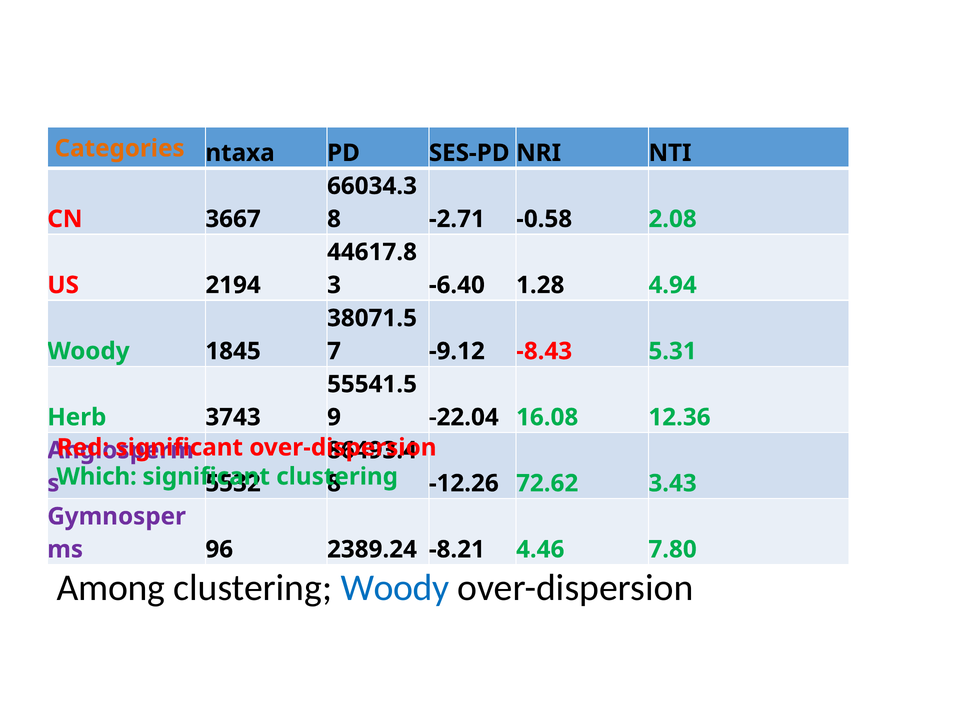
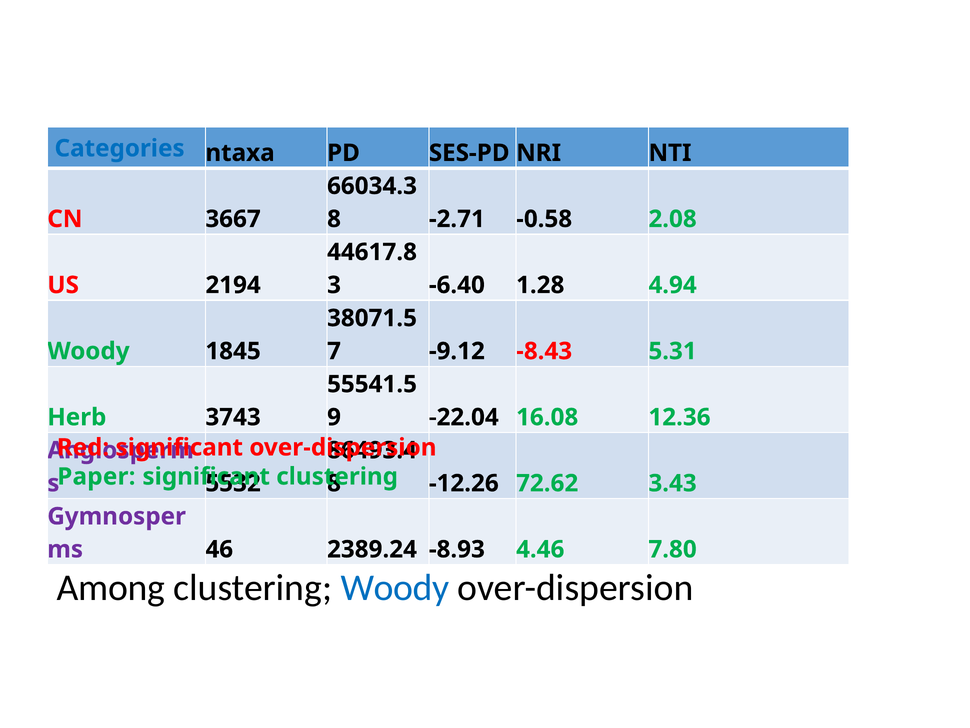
Categories colour: orange -> blue (120, 148)
Which: Which -> Paper (96, 476)
96: 96 -> 46 (219, 549)
-8.21: -8.21 -> -8.93 (457, 549)
